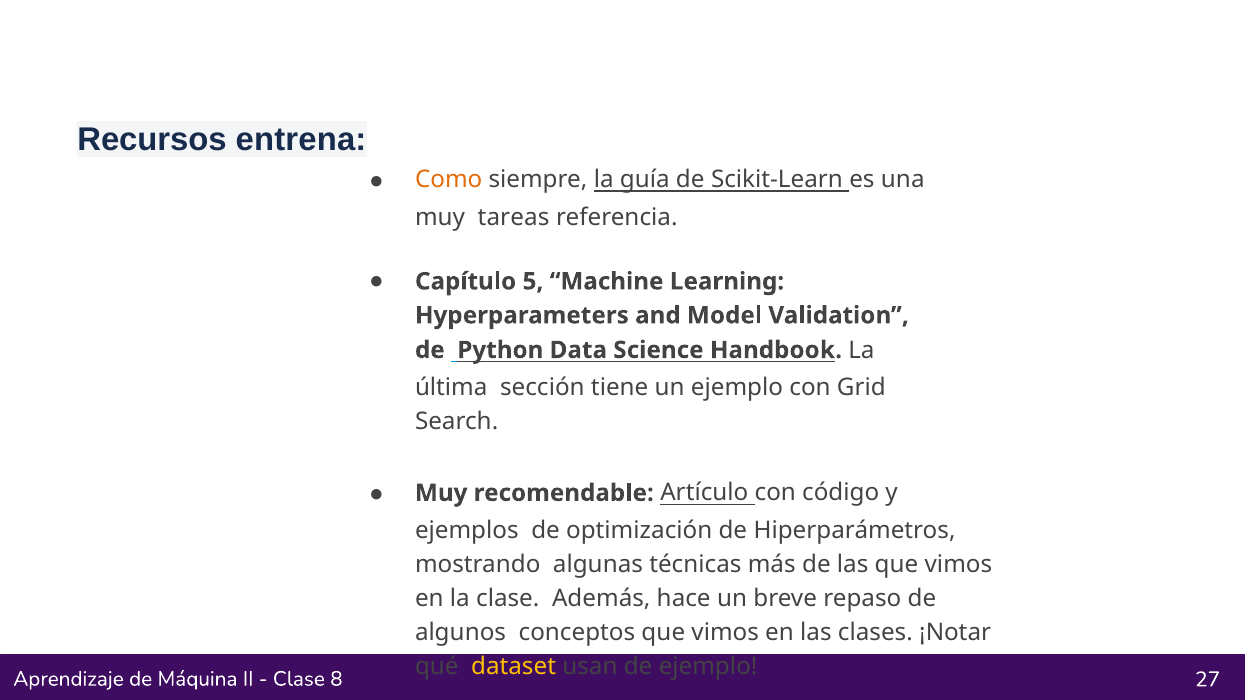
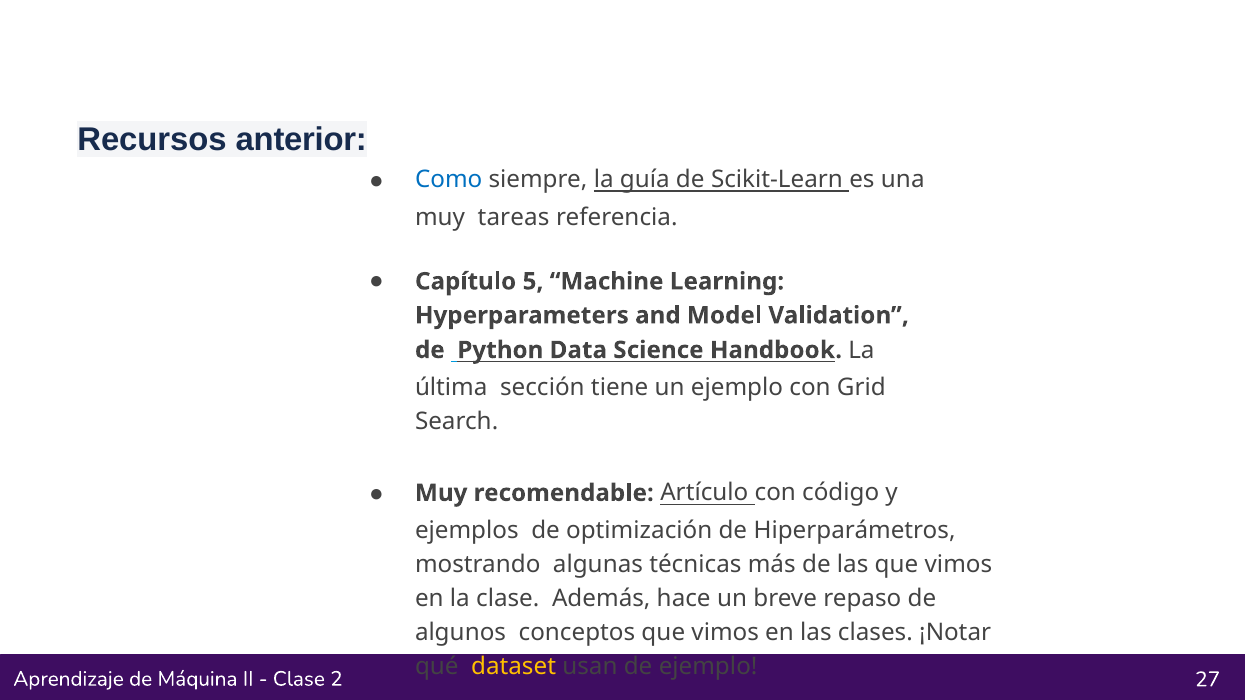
entrena: entrena -> anterior (301, 140)
Como colour: orange -> blue (449, 180)
8: 8 -> 2 (336, 679)
